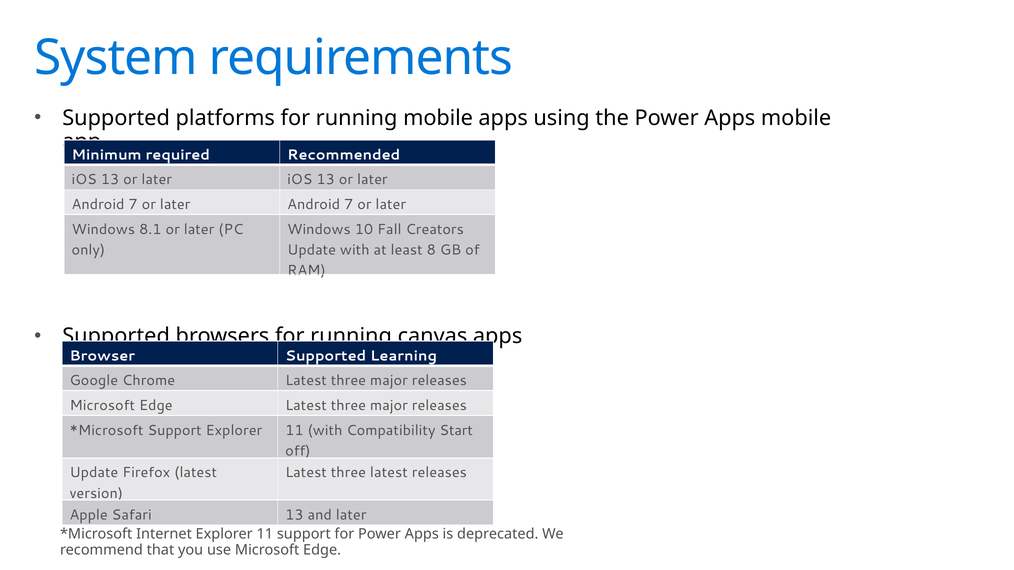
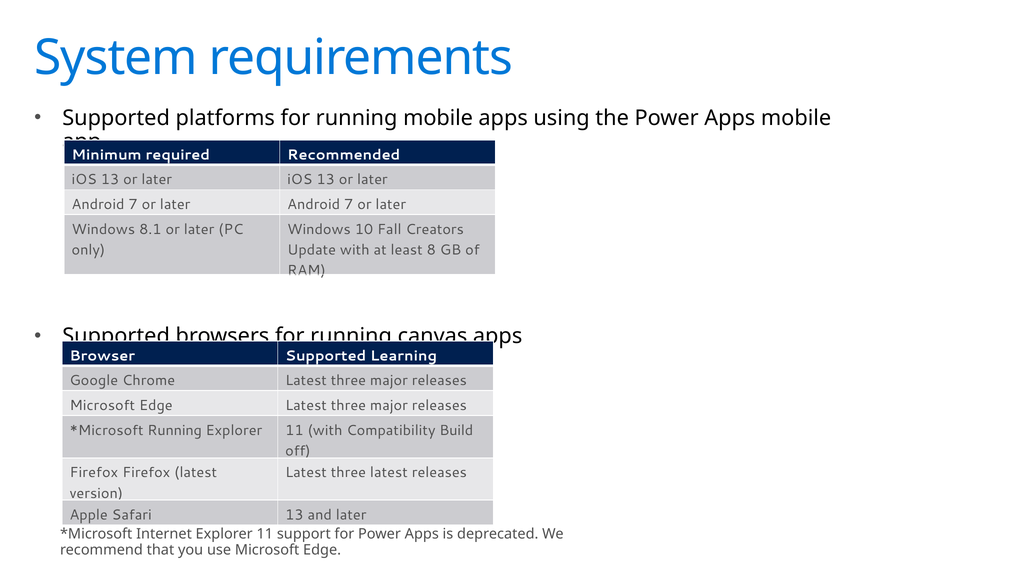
Support: Support -> Running (175, 431)
Start: Start -> Build (456, 431)
Update: Update -> Firefox (94, 473)
